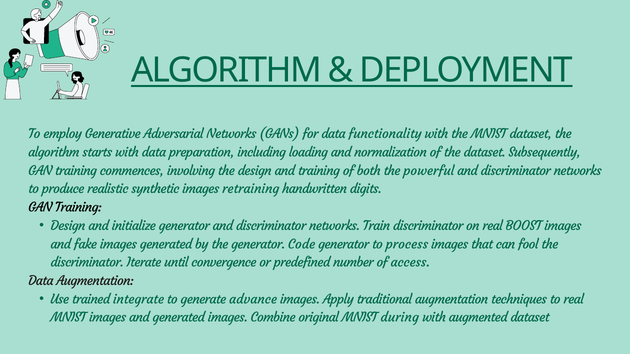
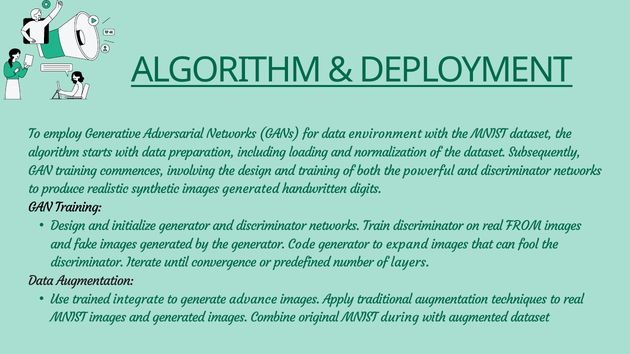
functionality: functionality -> environment (385, 134)
synthetic images retraining: retraining -> generated (251, 189)
BOOST: BOOST -> FROM (524, 226)
process: process -> expand (407, 244)
access: access -> layers (410, 263)
